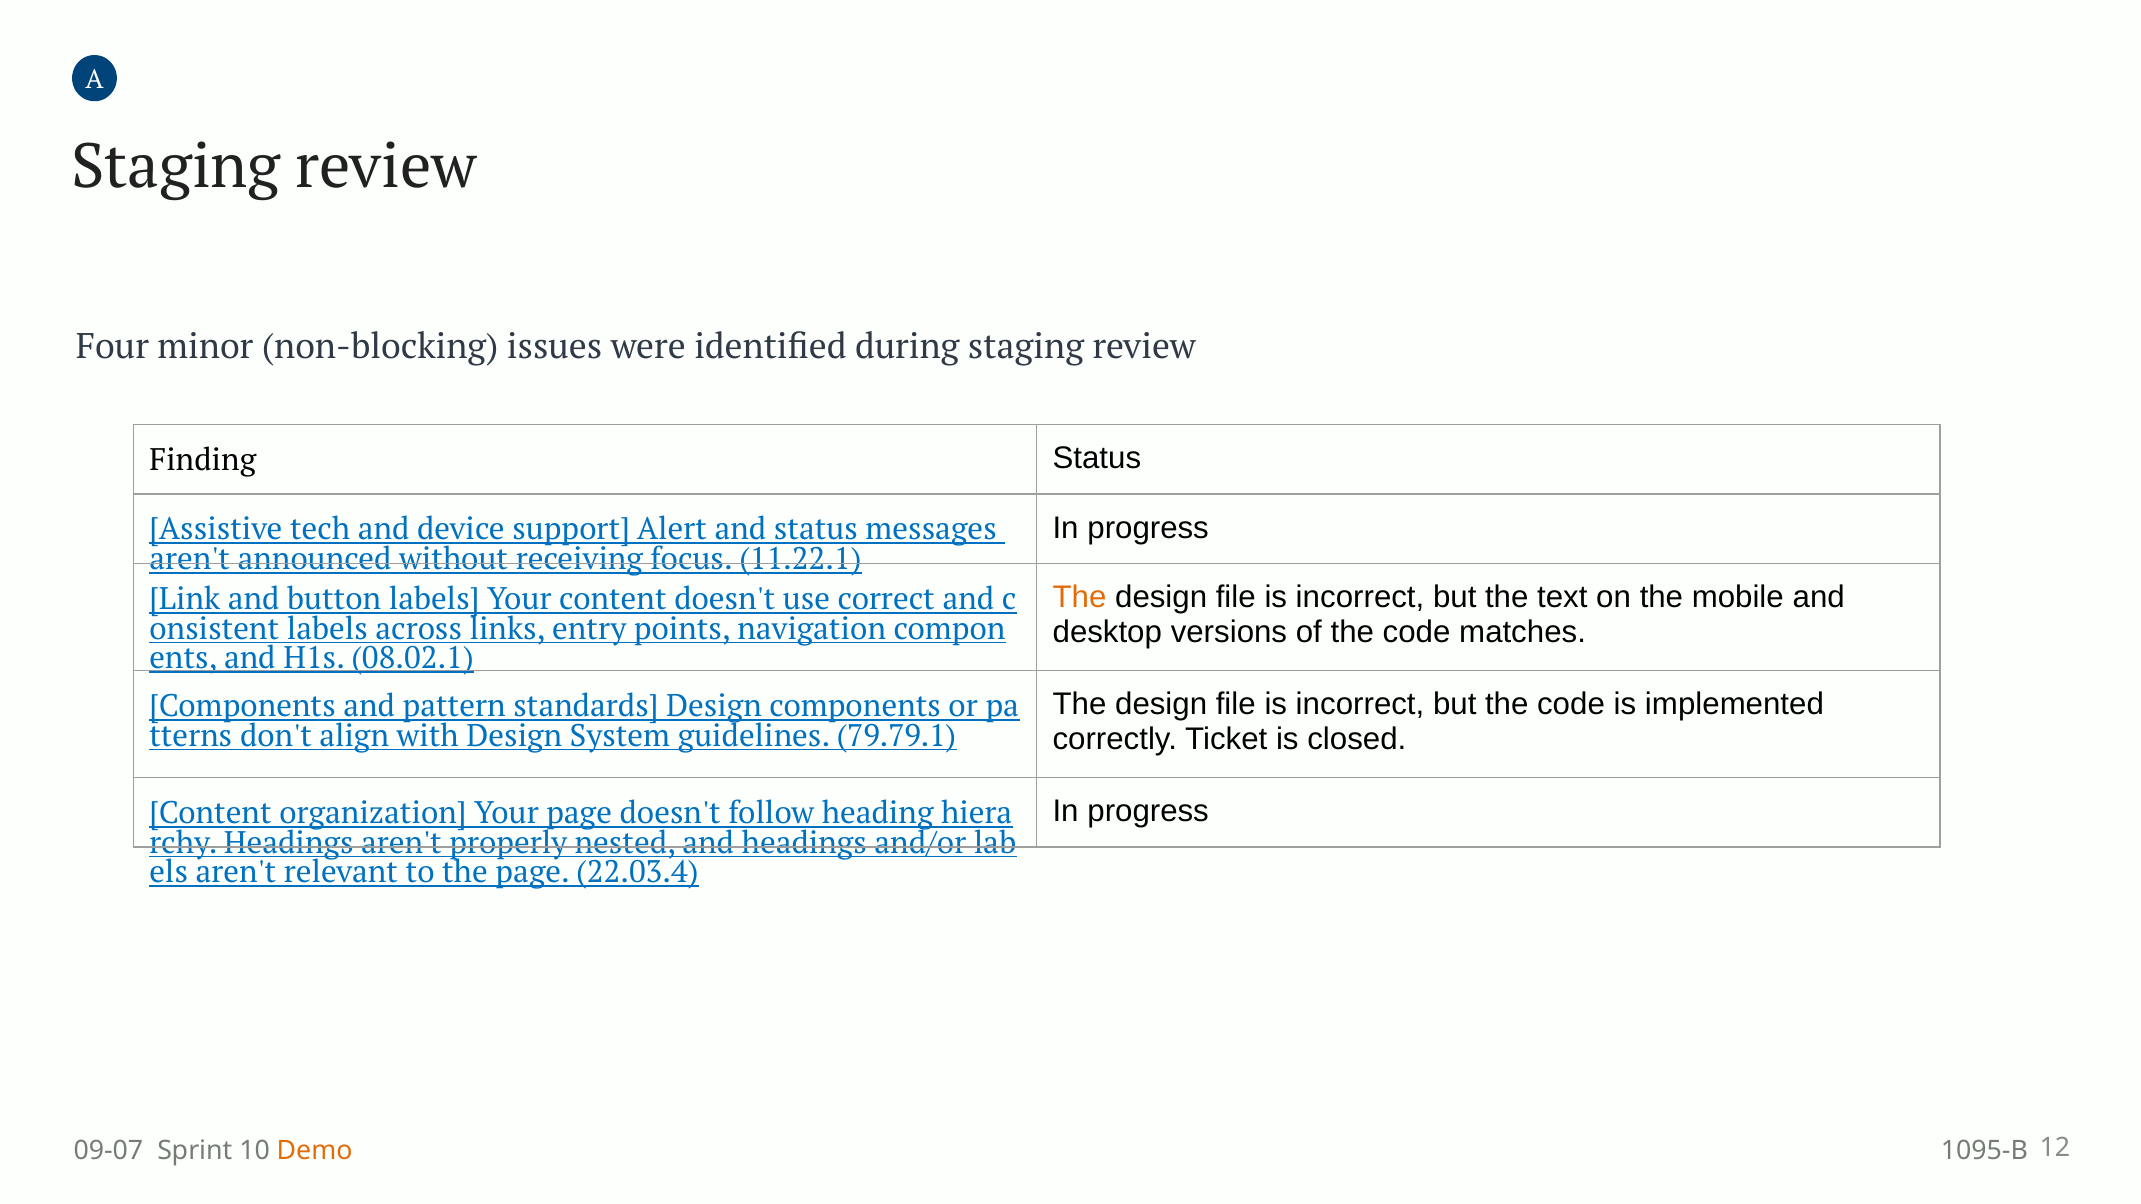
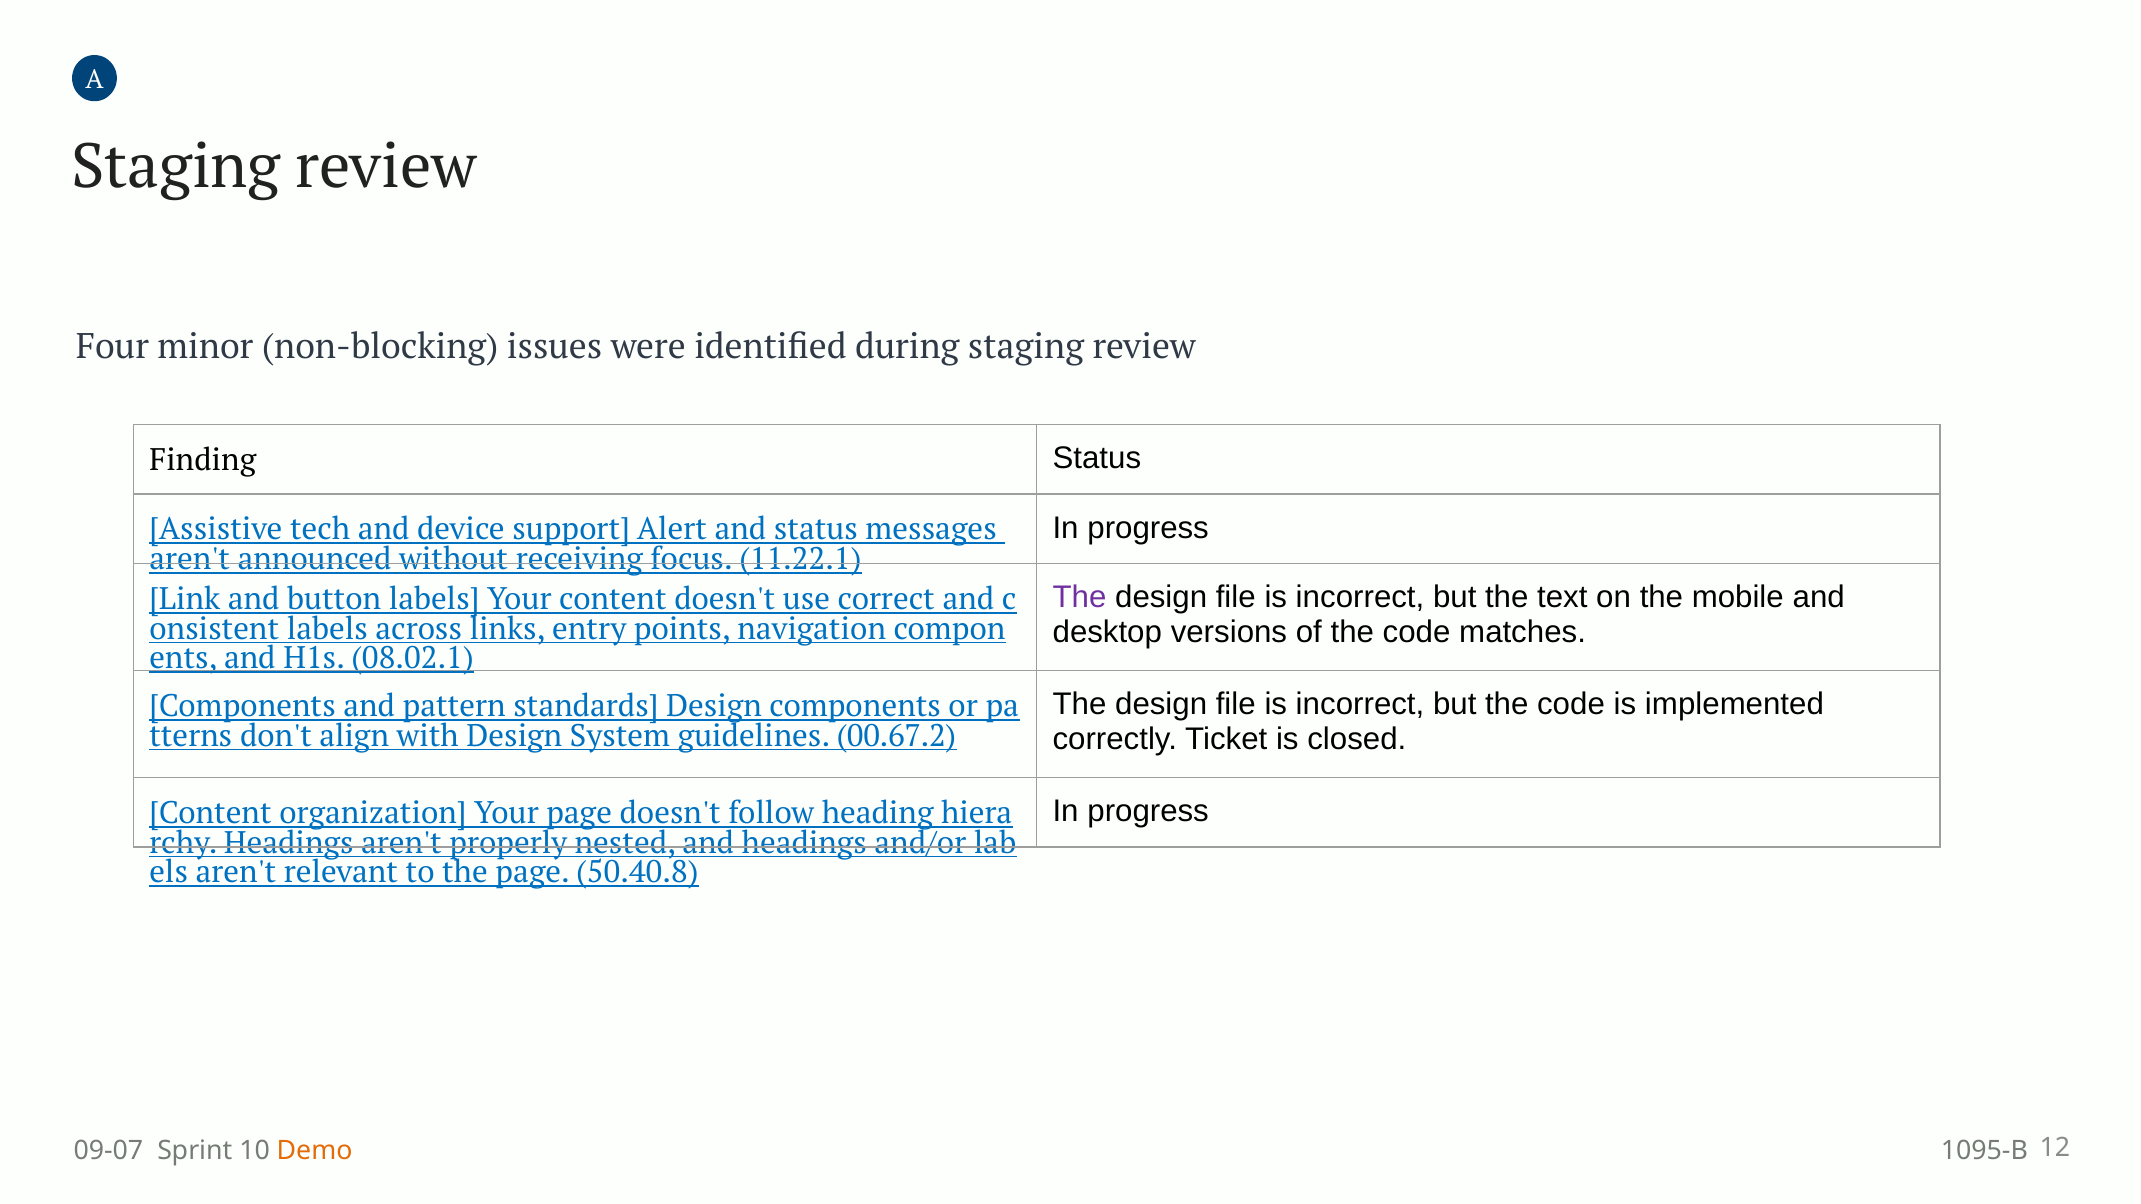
The colour: orange -> purple (1080, 598)
79.79.1: 79.79.1 -> 00.67.2 (896, 736)
22.03.4: 22.03.4 -> 50.40.8 (637, 873)
